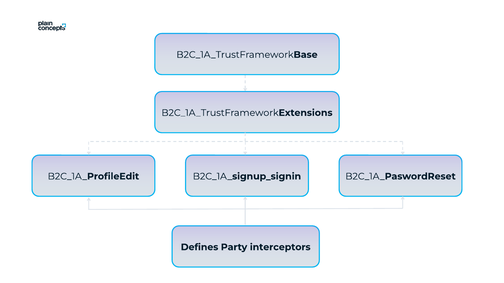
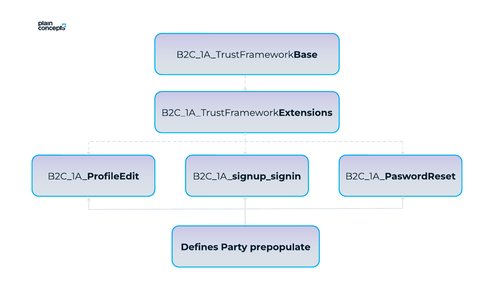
interceptors: interceptors -> prepopulate (280, 248)
